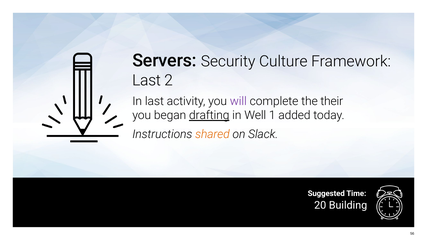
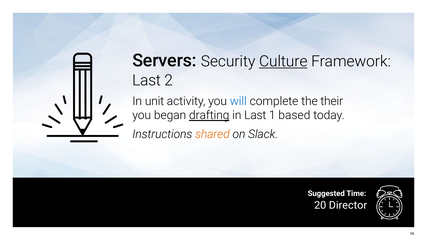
Culture underline: none -> present (283, 61)
In last: last -> unit (155, 101)
will colour: purple -> blue (238, 101)
in Well: Well -> Last (255, 115)
added: added -> based (294, 115)
Building: Building -> Director (348, 205)
